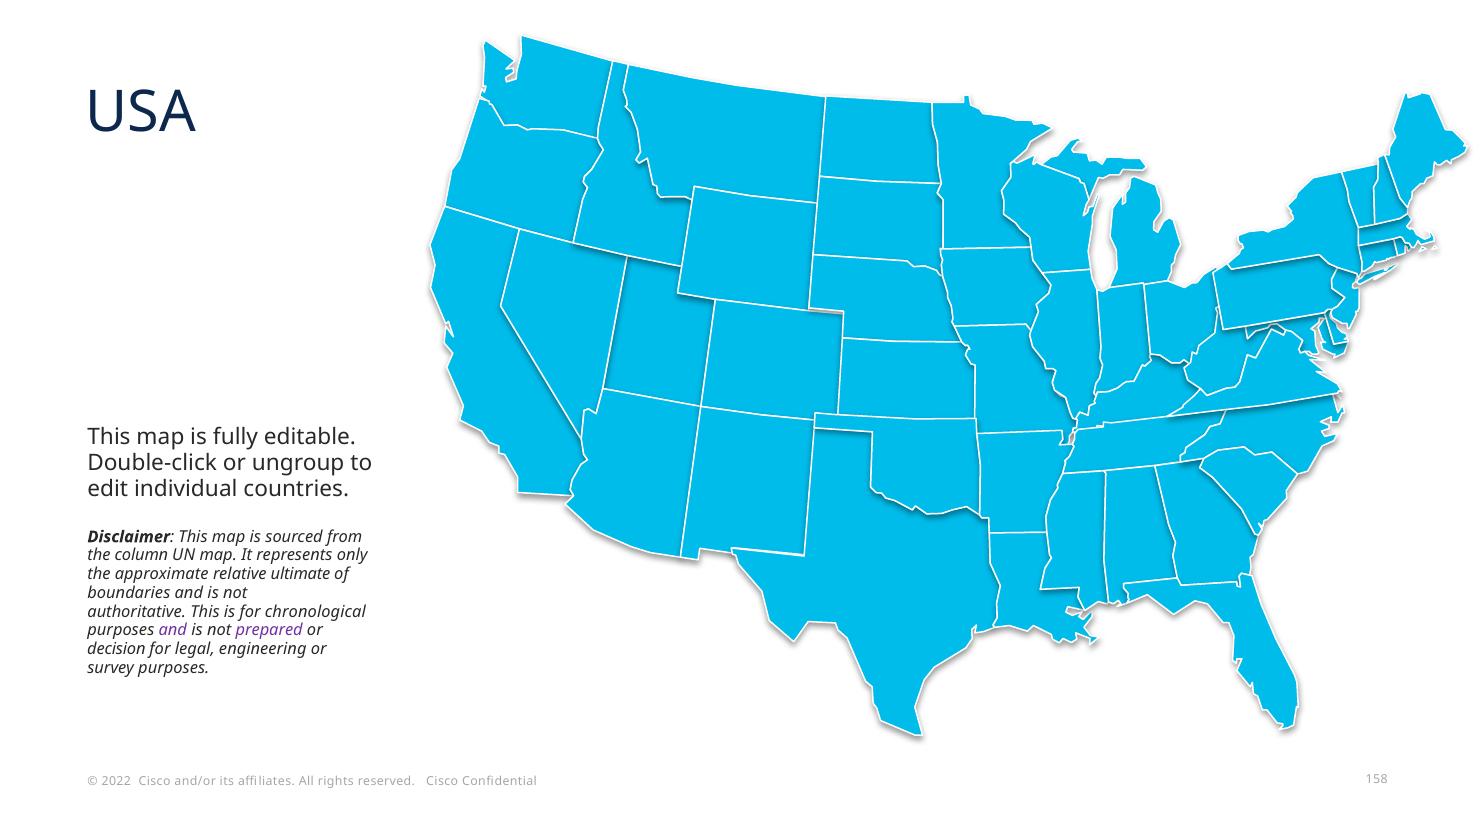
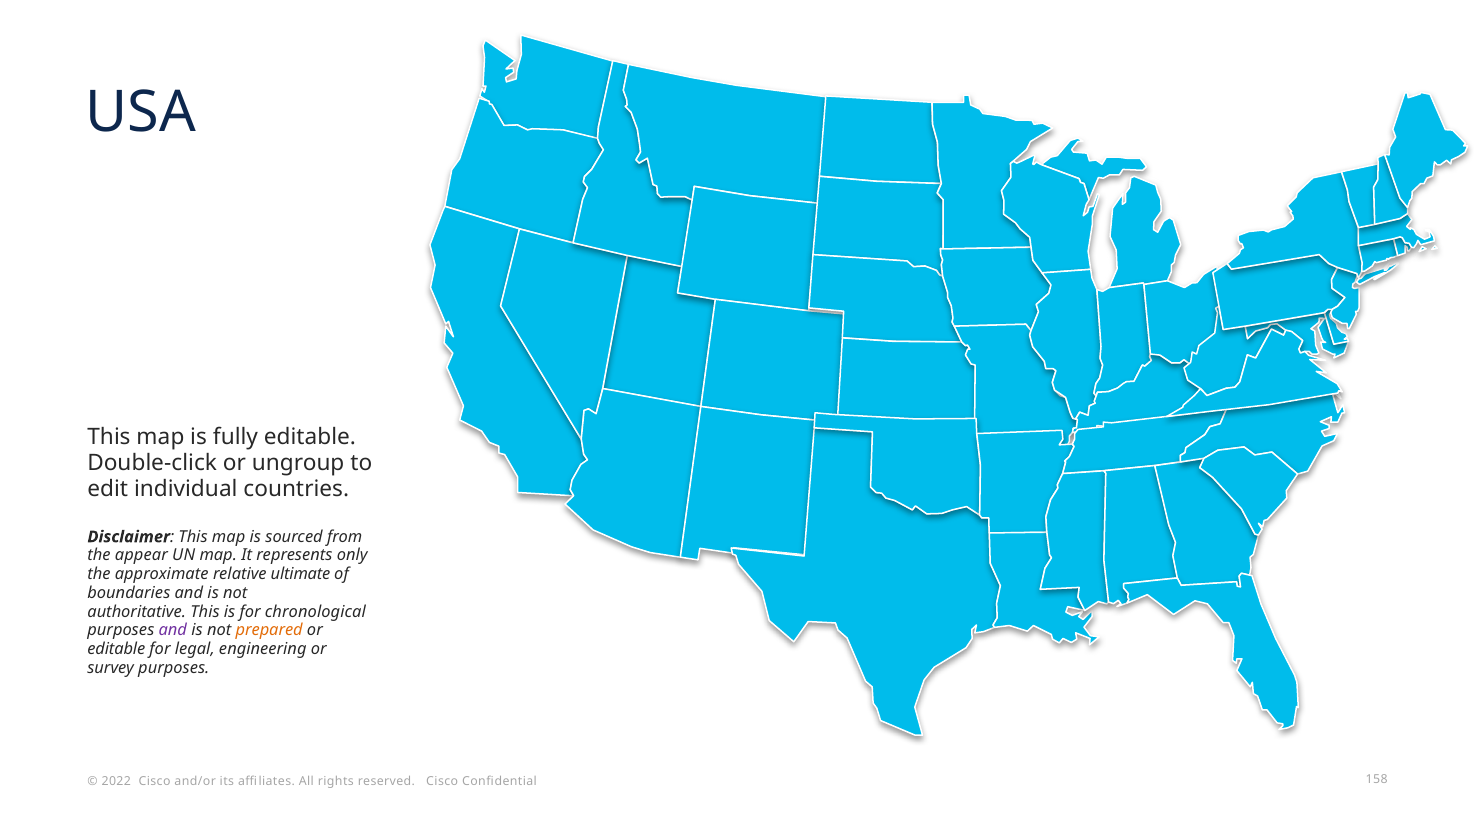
column: column -> appear (141, 556)
prepared colour: purple -> orange (269, 630)
decision: decision -> editable (116, 649)
